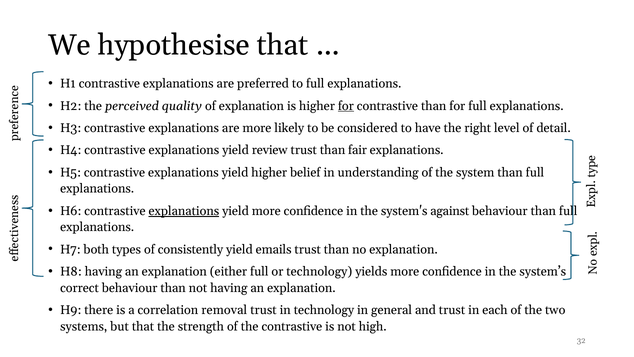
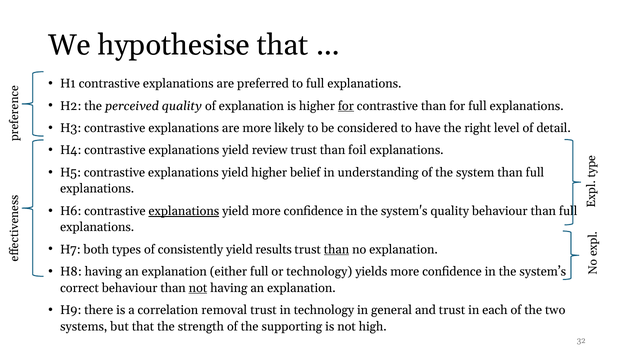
fair: fair -> foil (357, 150)
system's against: against -> quality (450, 211)
emails: emails -> results (274, 249)
than underline: none -> present (337, 249)
not underline: none -> present (198, 288)
the contrastive: contrastive -> supporting (292, 326)
